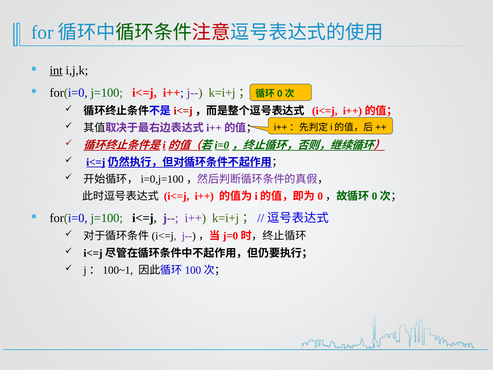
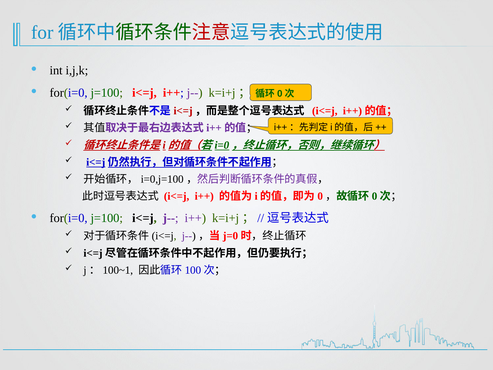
int underline: present -> none (56, 70)
